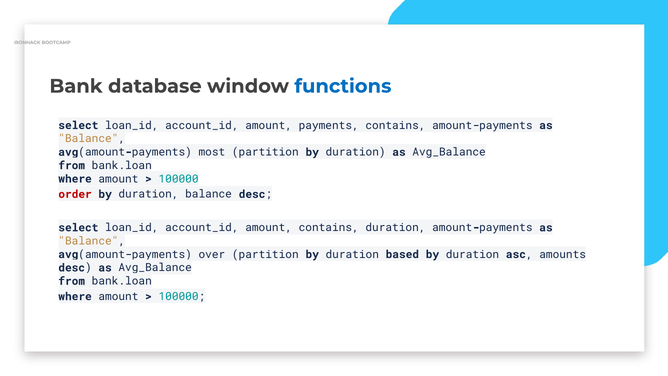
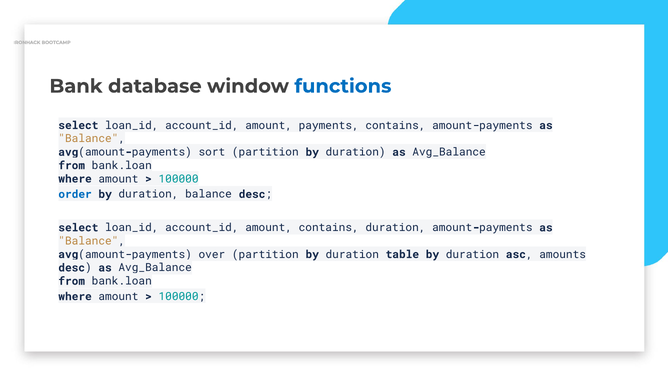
most: most -> sort (212, 152)
order colour: red -> blue (75, 194)
based: based -> table (402, 254)
